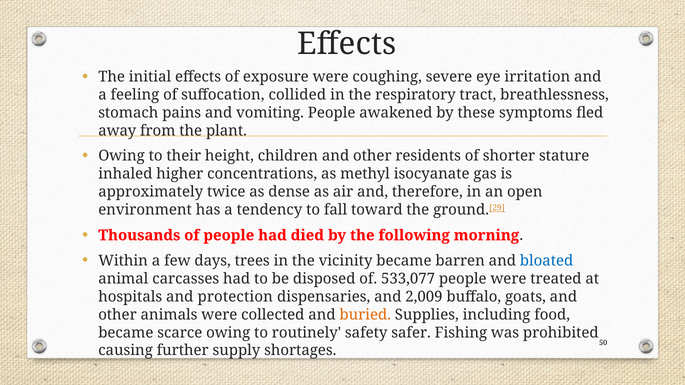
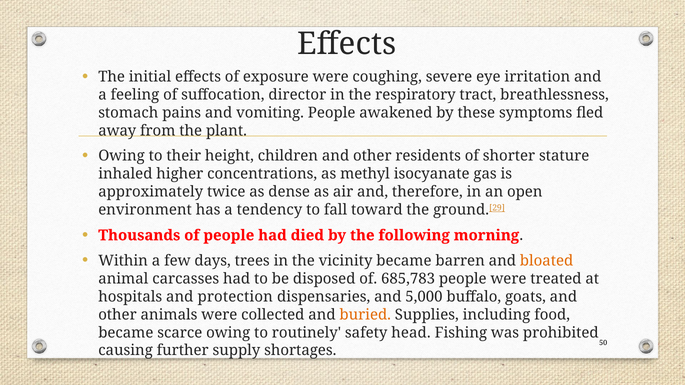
collided: collided -> director (297, 95)
bloated colour: blue -> orange (547, 261)
533,077: 533,077 -> 685,783 (408, 279)
2,009: 2,009 -> 5,000 (424, 297)
safer: safer -> head (411, 333)
